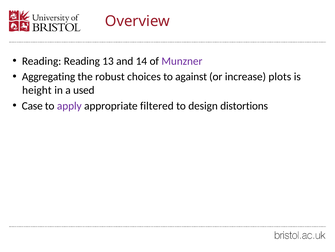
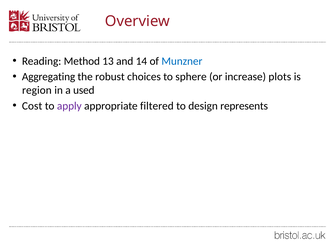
Reading Reading: Reading -> Method (82, 61)
Munzner colour: purple -> blue (182, 61)
against: against -> sphere (191, 77)
height: height -> region (37, 90)
Case: Case -> Cost (32, 106)
distortions: distortions -> represents (244, 106)
